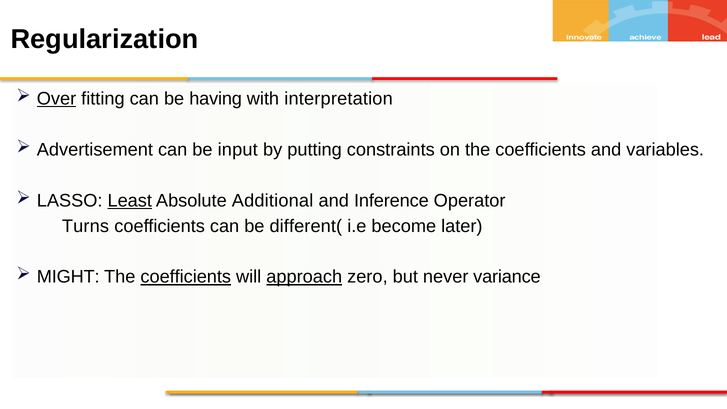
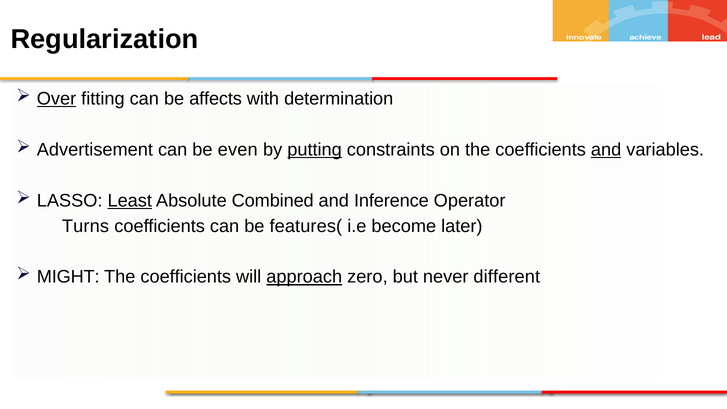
having: having -> affects (216, 99)
interpretation: interpretation -> determination (339, 99)
input: input -> even (238, 150)
putting underline: none -> present (315, 150)
and underline: none -> present (606, 150)
Additional: Additional -> Combined (273, 201)
different(: different( -> features( (306, 226)
coefficients underline: present -> none (186, 277)
variance: variance -> different (507, 277)
